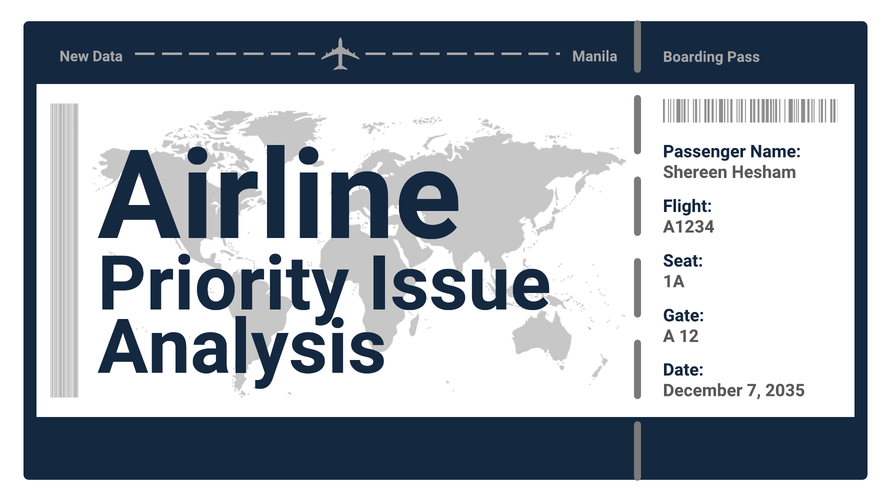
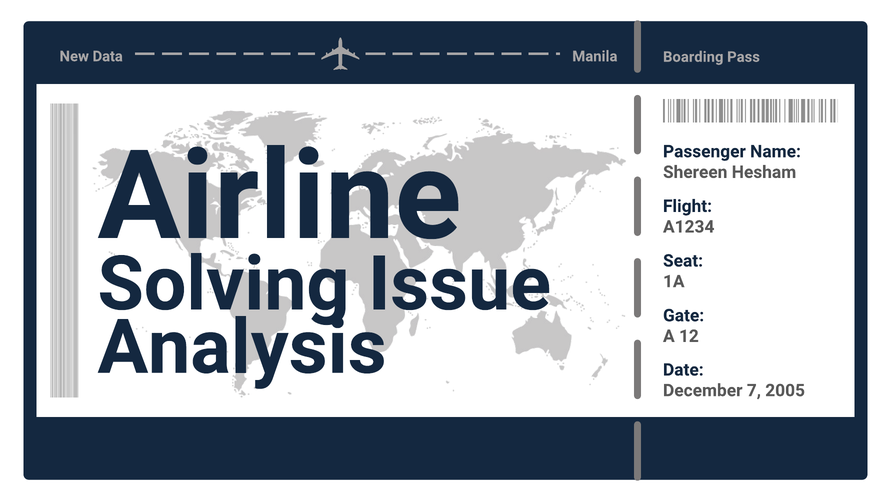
Priority: Priority -> Solving (224, 285)
2035: 2035 -> 2005 (785, 391)
